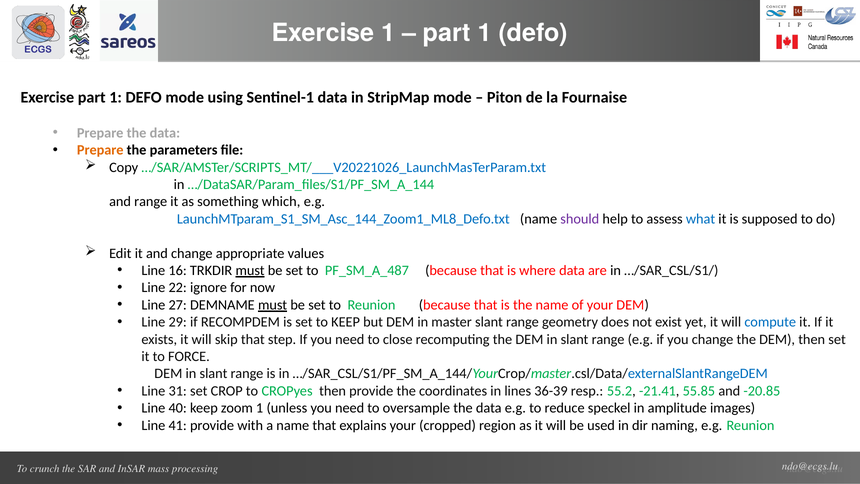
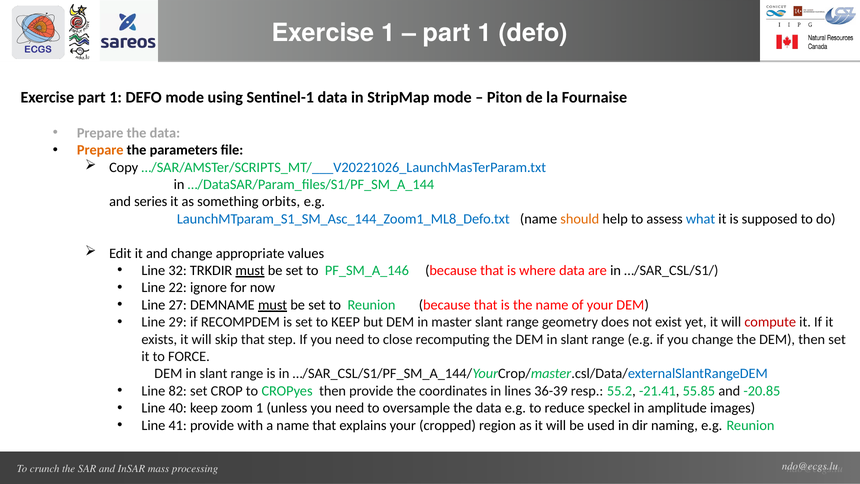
and range: range -> series (151, 202)
which: which -> orbits (281, 202)
should colour: purple -> orange (580, 219)
16: 16 -> 32 (178, 270)
PF_SM_A_487: PF_SM_A_487 -> PF_SM_A_146 (367, 270)
compute colour: blue -> red (770, 322)
31: 31 -> 82 (178, 391)
